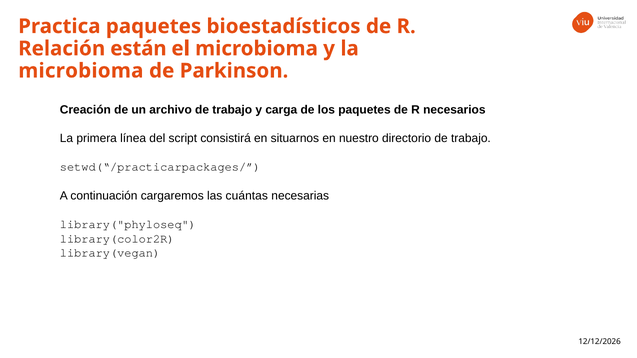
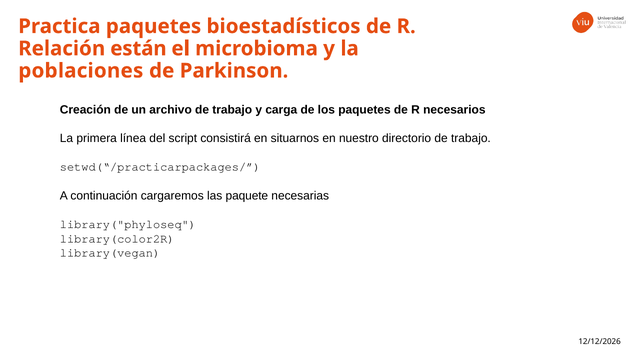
microbioma: microbioma -> poblaciones (81, 71)
cuántas: cuántas -> paquete (247, 196)
